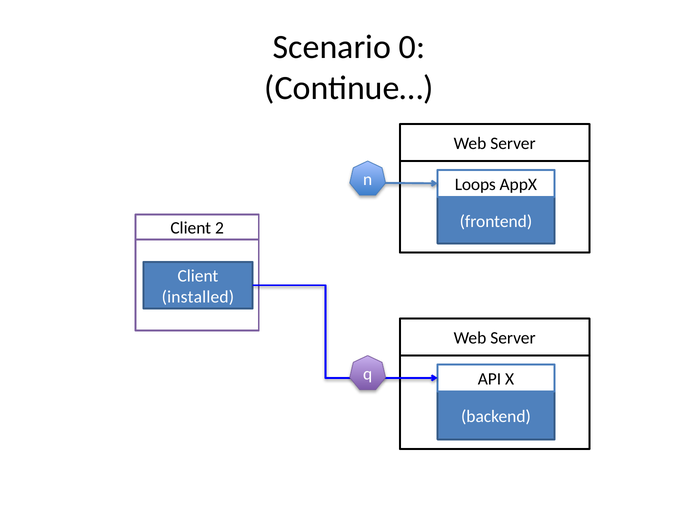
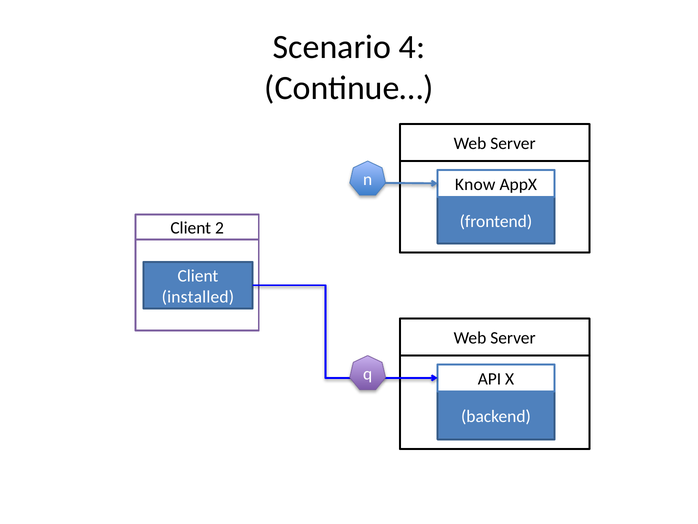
0: 0 -> 4 (412, 47)
Loops: Loops -> Know (475, 184)
